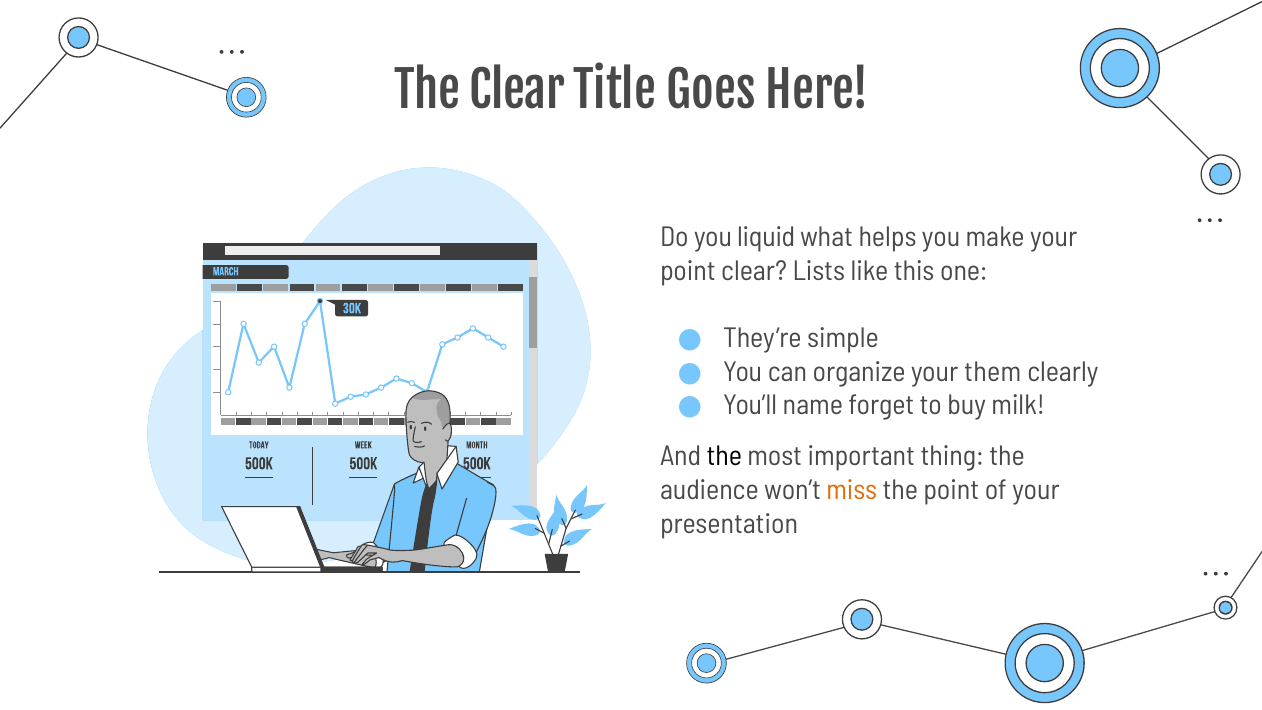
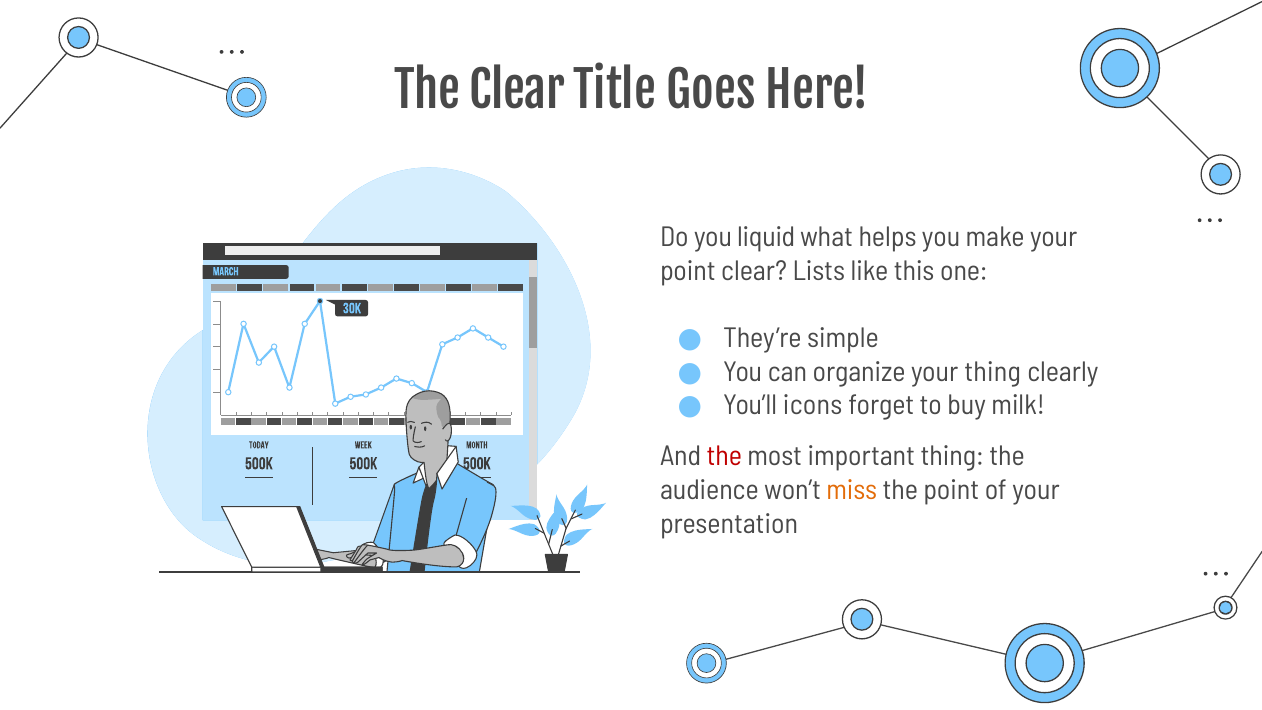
your them: them -> thing (993, 372)
name: name -> icons (813, 405)
the colour: black -> red (724, 457)
